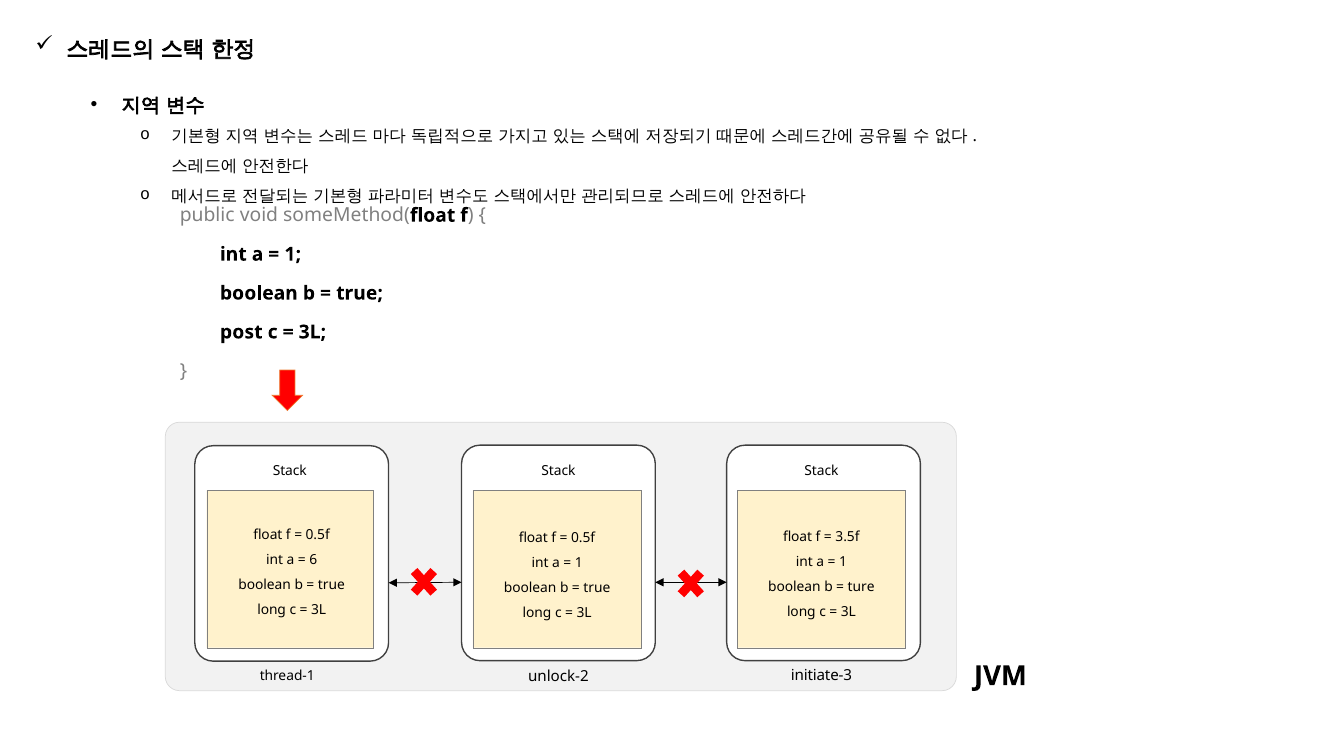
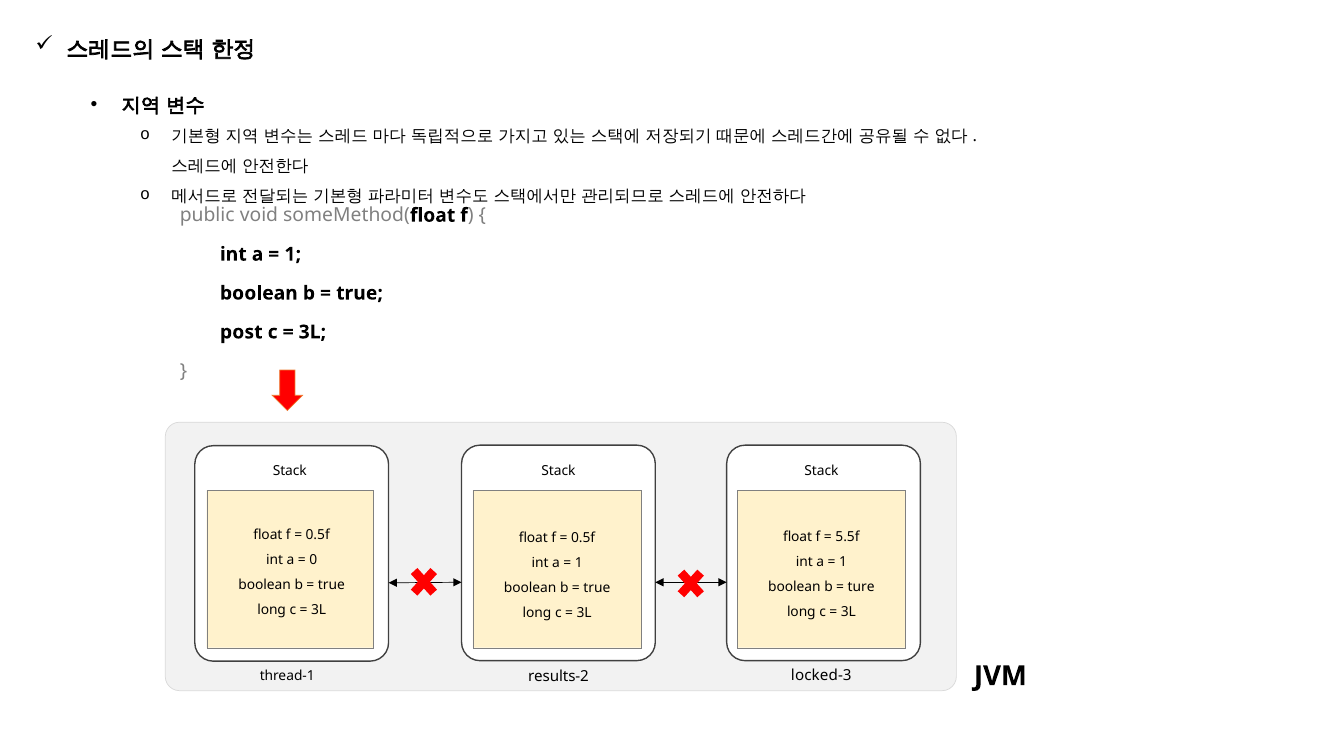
3.5f: 3.5f -> 5.5f (847, 537)
6: 6 -> 0 (313, 560)
initiate-3: initiate-3 -> locked-3 (821, 675)
unlock-2: unlock-2 -> results-2 (558, 676)
